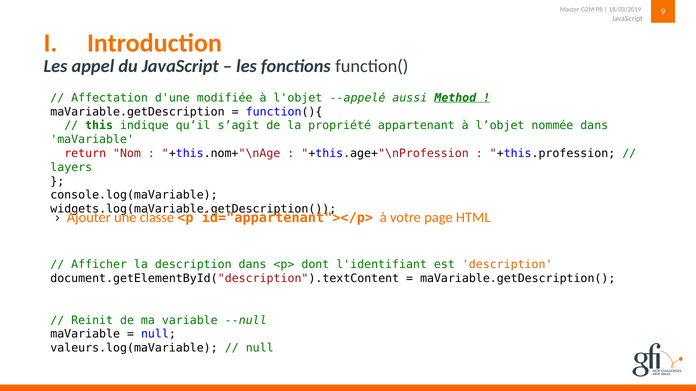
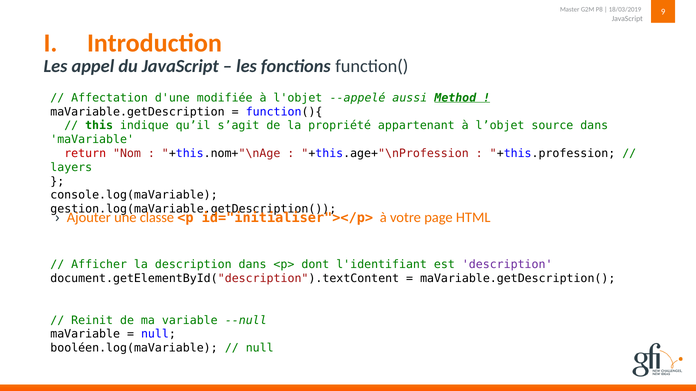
nommée: nommée -> source (552, 126)
widgets.log(maVariable.getDescription(: widgets.log(maVariable.getDescription( -> gestion.log(maVariable.getDescription( (193, 209)
id="appartenant"></p>: id="appartenant"></p> -> id="initialiser"></p> (287, 218)
description colour: orange -> purple (507, 265)
valeurs.log(maVariable: valeurs.log(maVariable -> booléen.log(maVariable (134, 349)
